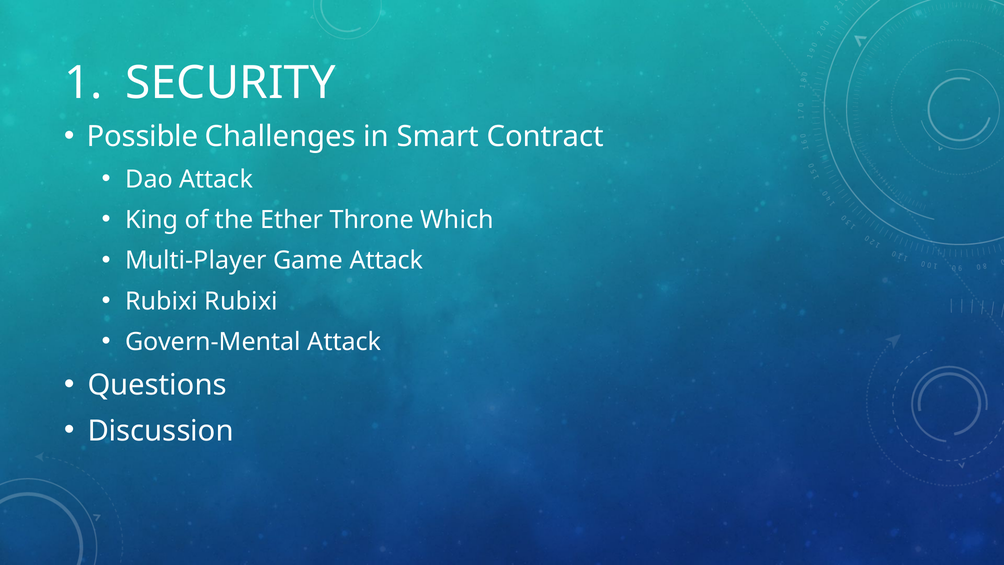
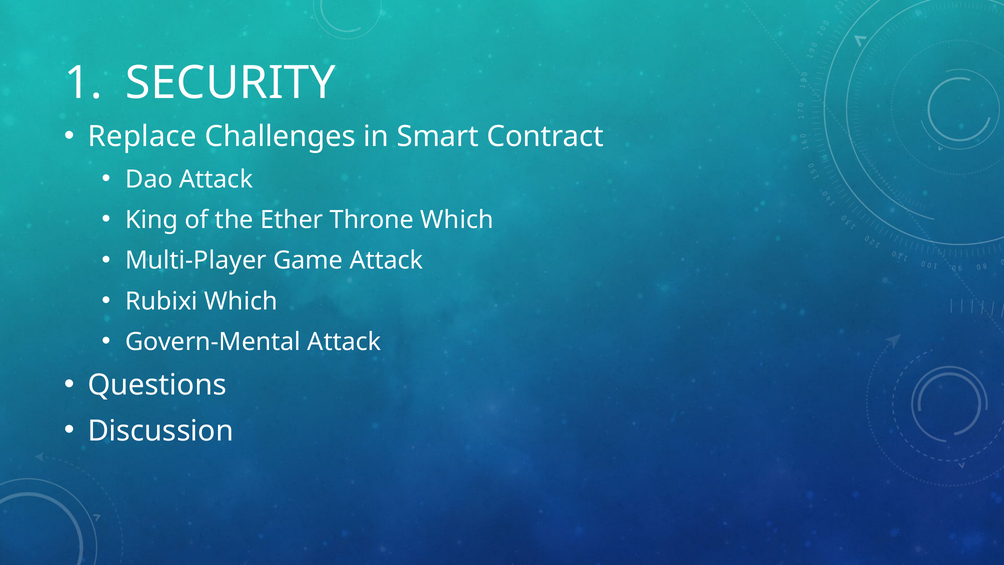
Possible: Possible -> Replace (142, 137)
Rubixi Rubixi: Rubixi -> Which (241, 301)
